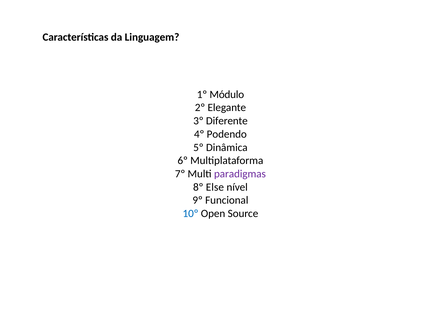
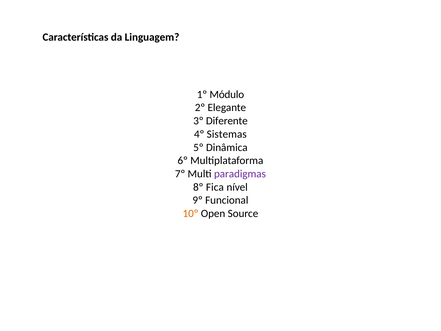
Podendo: Podendo -> Sistemas (227, 134)
Else: Else -> Fica (215, 187)
10º colour: blue -> orange (191, 213)
